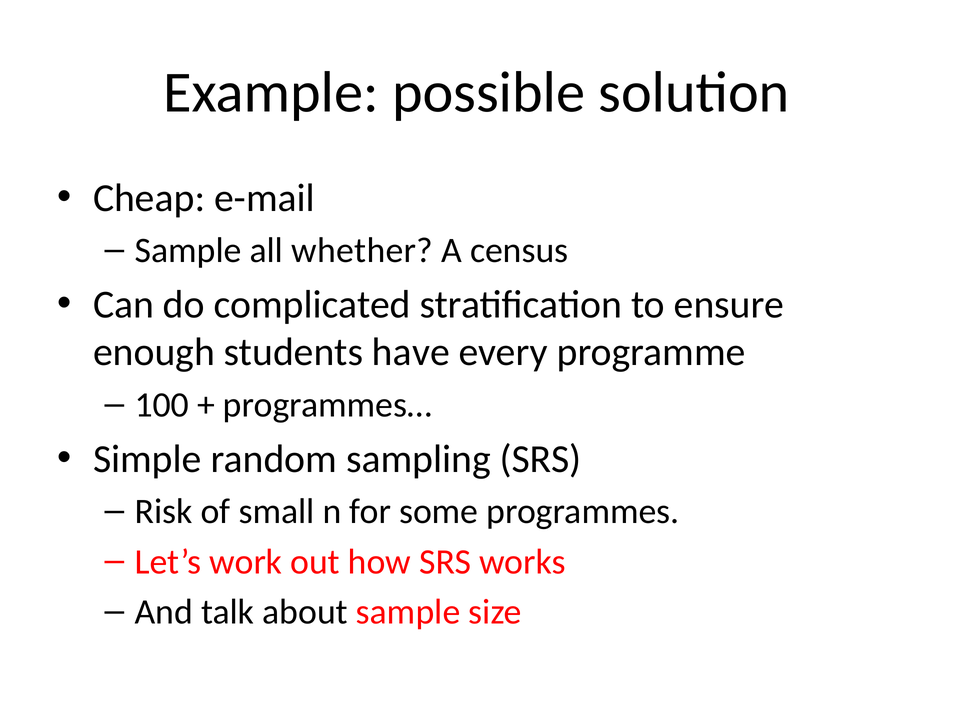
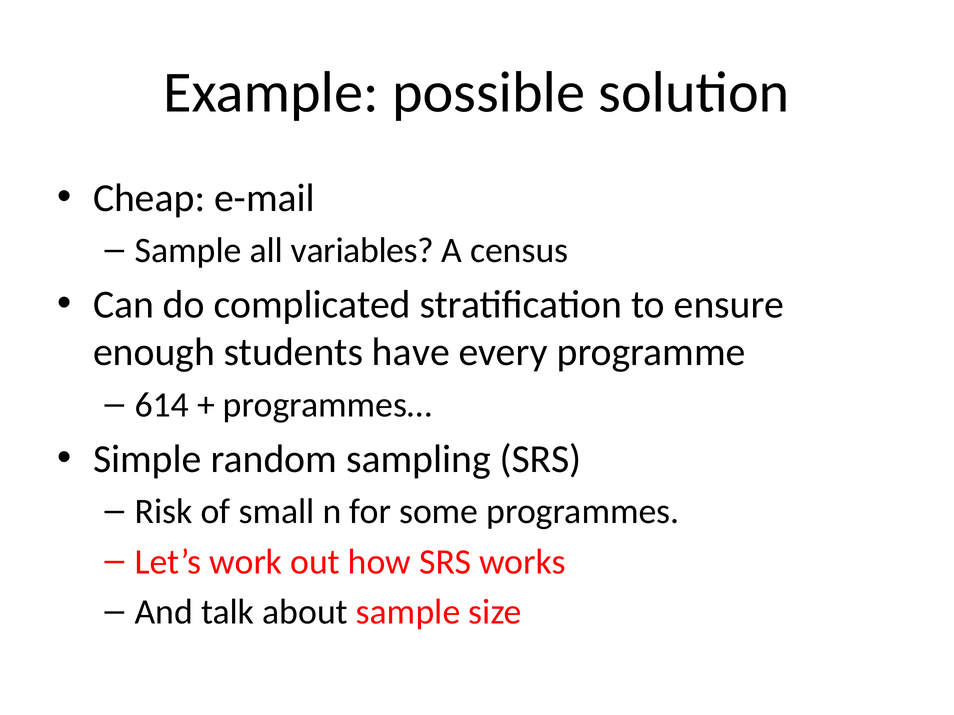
whether: whether -> variables (362, 251)
100: 100 -> 614 (162, 405)
